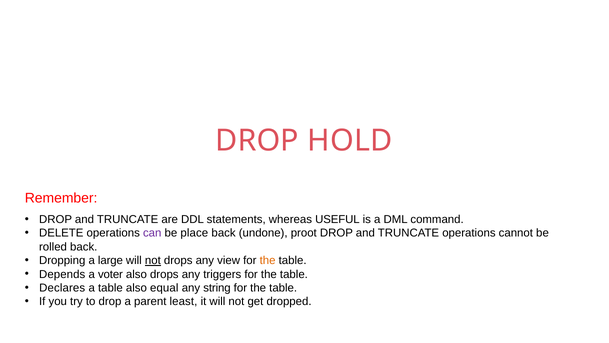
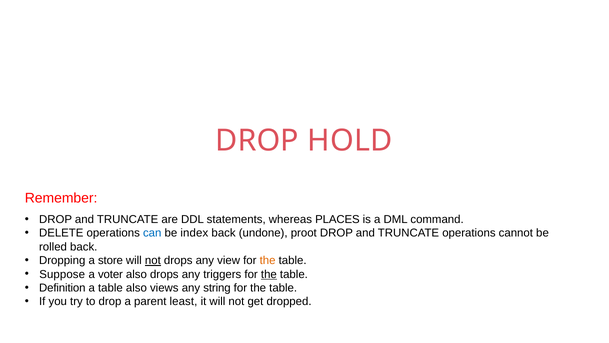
USEFUL: USEFUL -> PLACES (337, 219)
can colour: purple -> blue (152, 233)
place: place -> index (194, 233)
large: large -> store (110, 260)
Depends: Depends -> Suppose (62, 274)
the underline: none -> present (269, 274)
Declares: Declares -> Definition (62, 288)
equal: equal -> views (164, 288)
